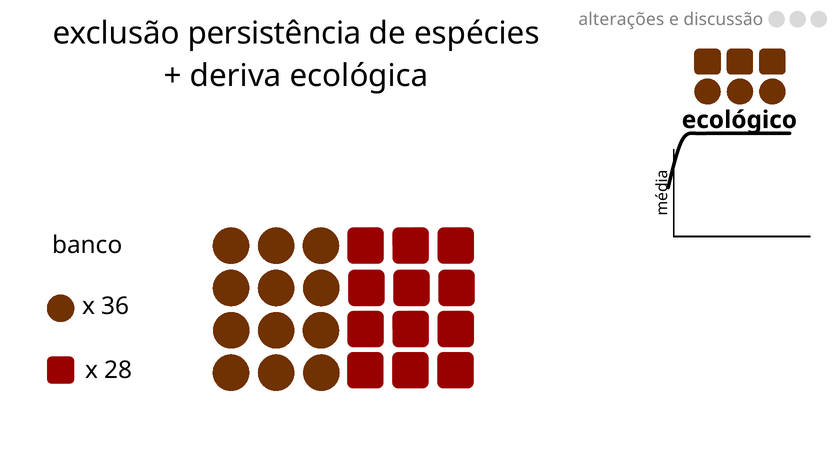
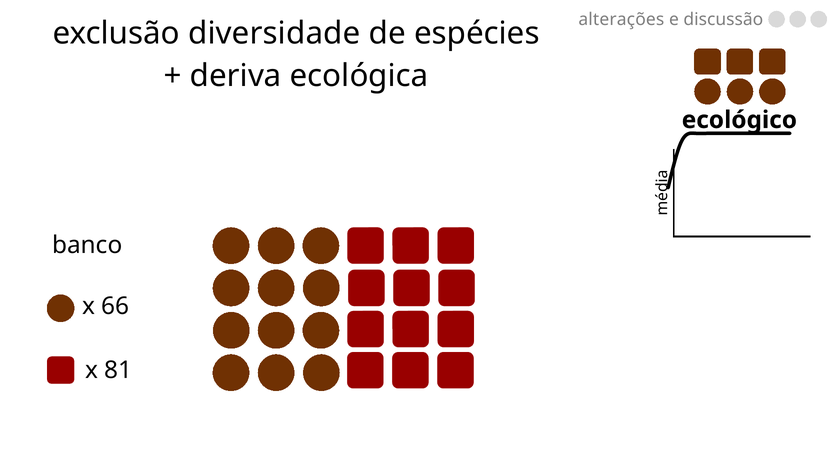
persistência: persistência -> diversidade (274, 33)
36: 36 -> 66 (115, 306)
28: 28 -> 81 (118, 370)
